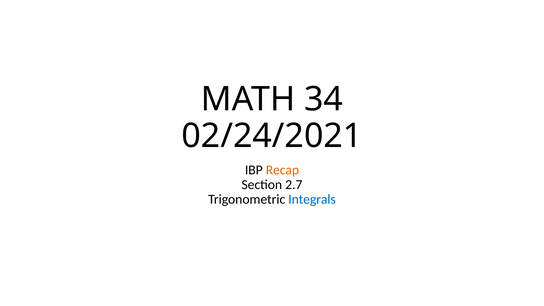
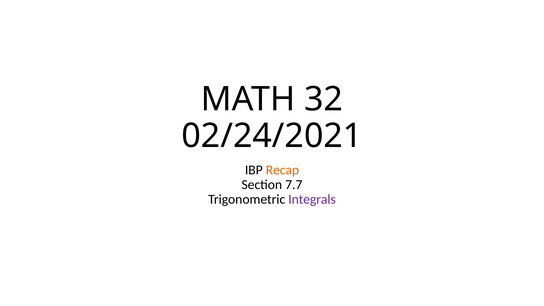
34: 34 -> 32 (324, 99)
2.7: 2.7 -> 7.7 (294, 185)
Integrals colour: blue -> purple (312, 199)
